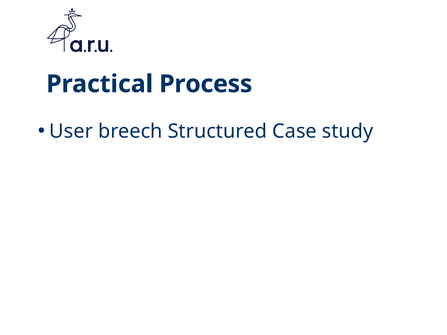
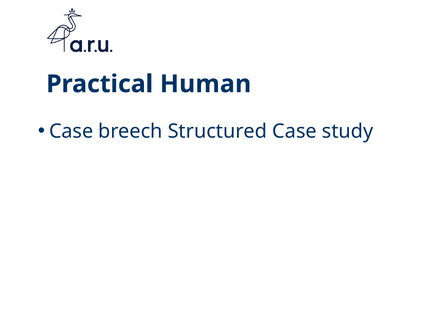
Process: Process -> Human (206, 84)
User: User -> Case (71, 131)
